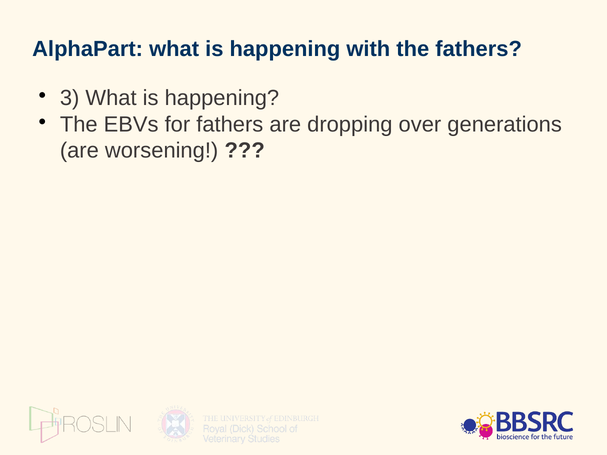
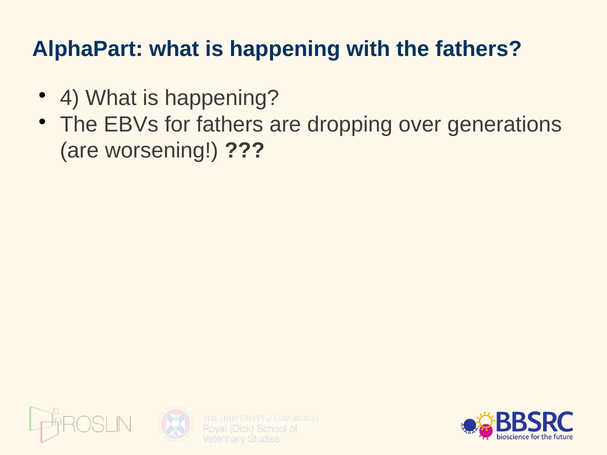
3: 3 -> 4 (70, 98)
